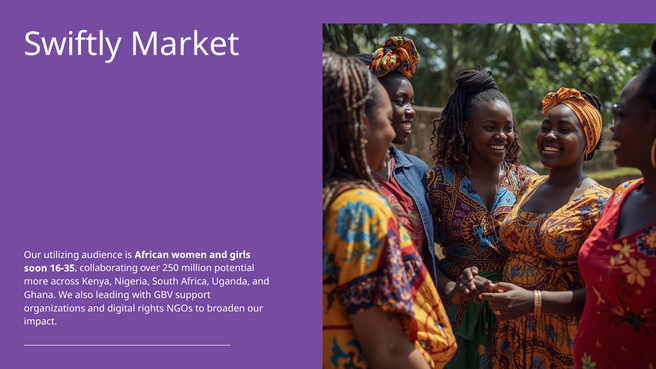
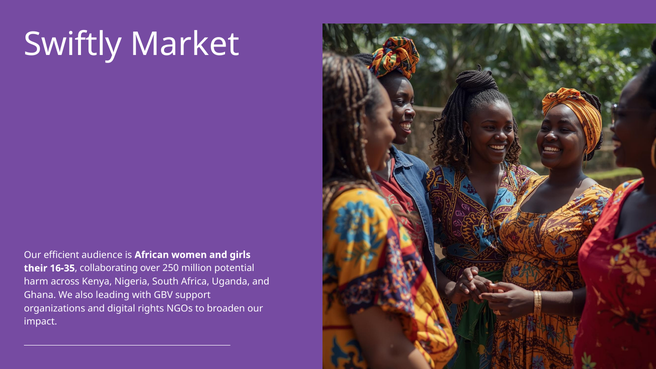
utilizing: utilizing -> efficient (61, 255)
soon: soon -> their (36, 268)
more: more -> harm (36, 282)
